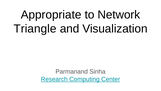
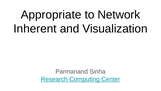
Triangle: Triangle -> Inherent (35, 29)
